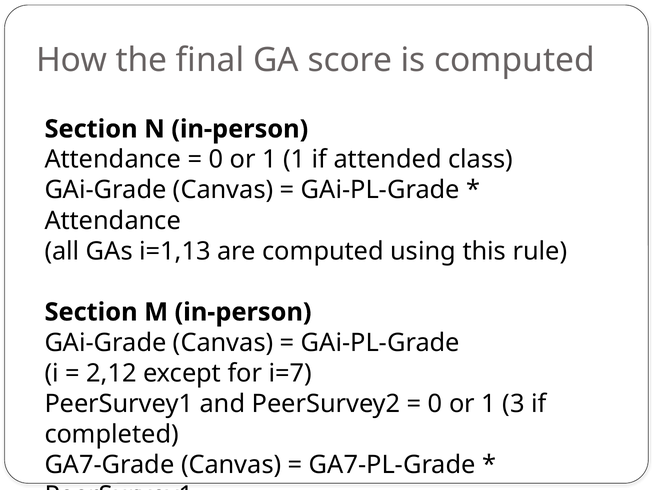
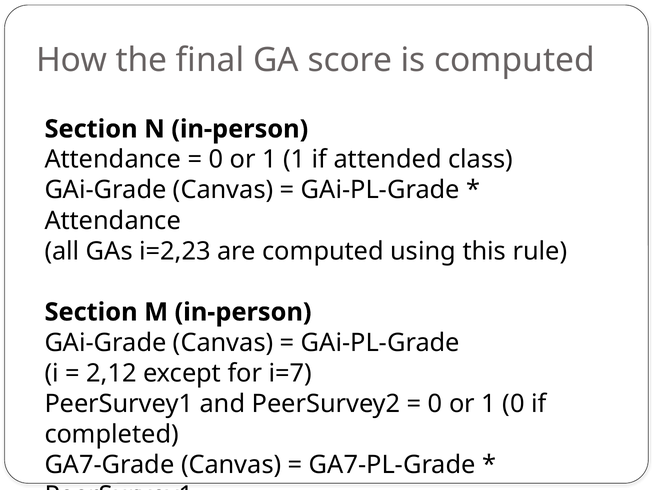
i=1,13: i=1,13 -> i=2,23 (175, 251)
1 3: 3 -> 0 (514, 403)
